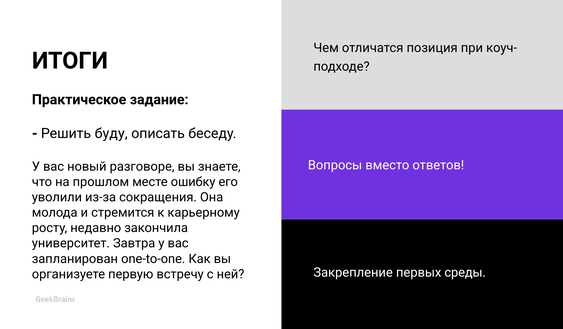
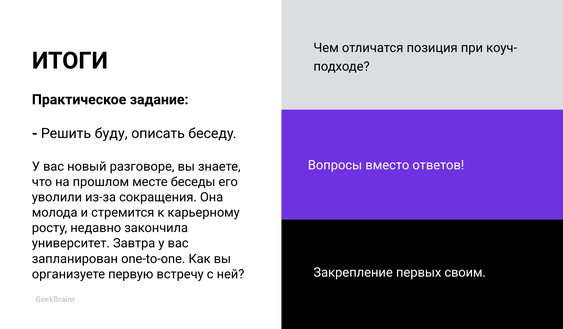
ошибку: ошибку -> беседы (193, 182)
среды: среды -> своим (465, 272)
